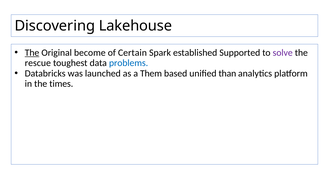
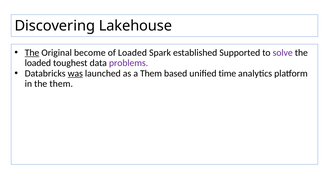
of Certain: Certain -> Loaded (132, 53)
rescue: rescue -> loaded (38, 63)
problems colour: blue -> purple (129, 63)
was underline: none -> present (75, 73)
than: than -> time (227, 73)
the times: times -> them (61, 84)
